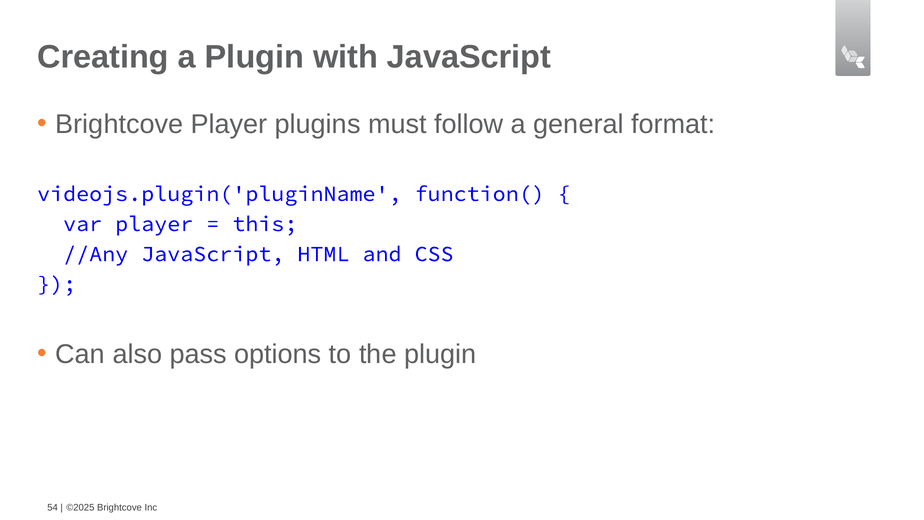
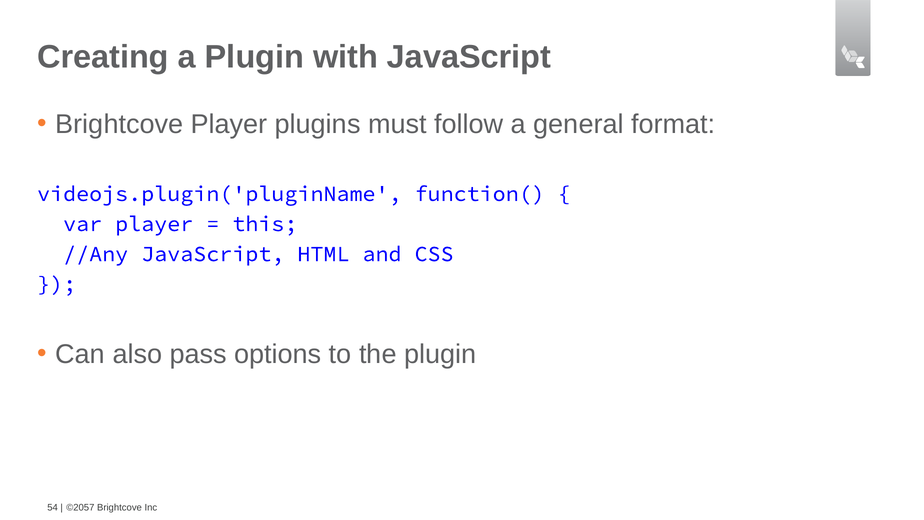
©2025: ©2025 -> ©2057 (80, 507)
